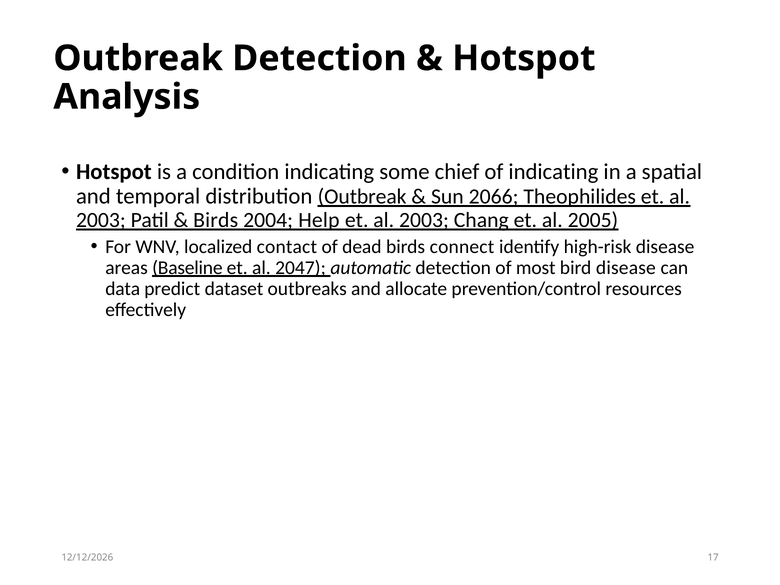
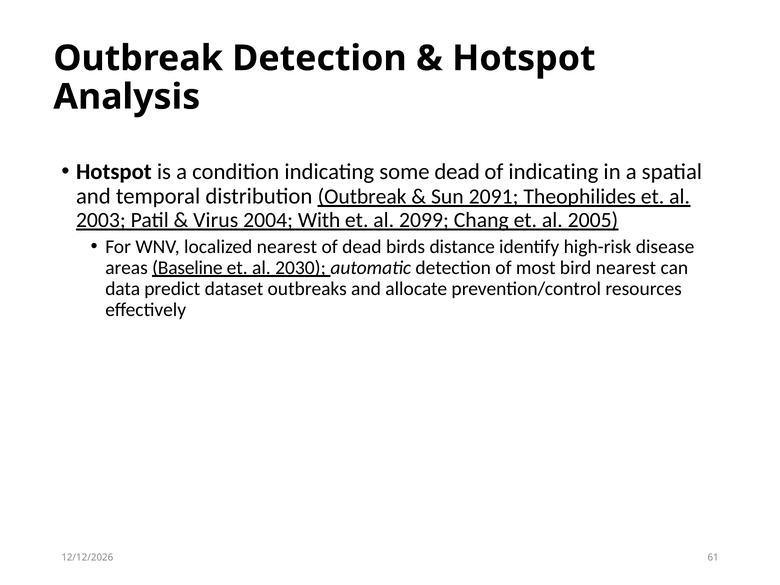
some chief: chief -> dead (457, 172)
2066: 2066 -> 2091 (494, 197)
Birds: Birds -> Virus (216, 220)
Help: Help -> With (319, 220)
2003: 2003 -> 2099 (424, 220)
localized contact: contact -> nearest (287, 247)
connect: connect -> distance (462, 247)
2047: 2047 -> 2030 (301, 268)
bird disease: disease -> nearest (626, 268)
17: 17 -> 61 (713, 558)
